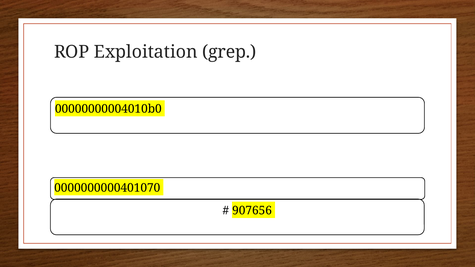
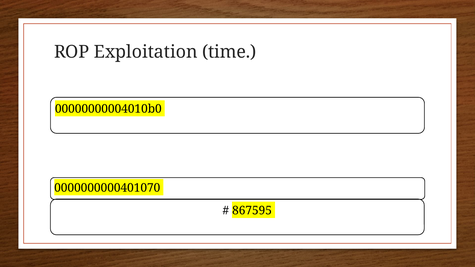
grep: grep -> time (229, 52)
907656: 907656 -> 867595 (252, 211)
